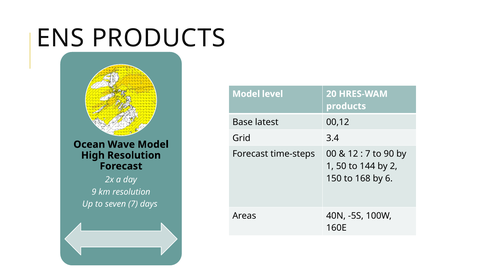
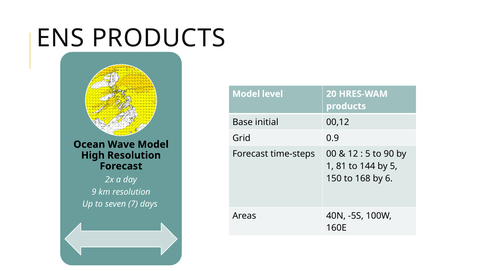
latest: latest -> initial (267, 122)
3.4: 3.4 -> 0.9 (333, 138)
7: 7 -> 5 (368, 154)
50: 50 -> 81 (341, 166)
by 2: 2 -> 5 (394, 166)
